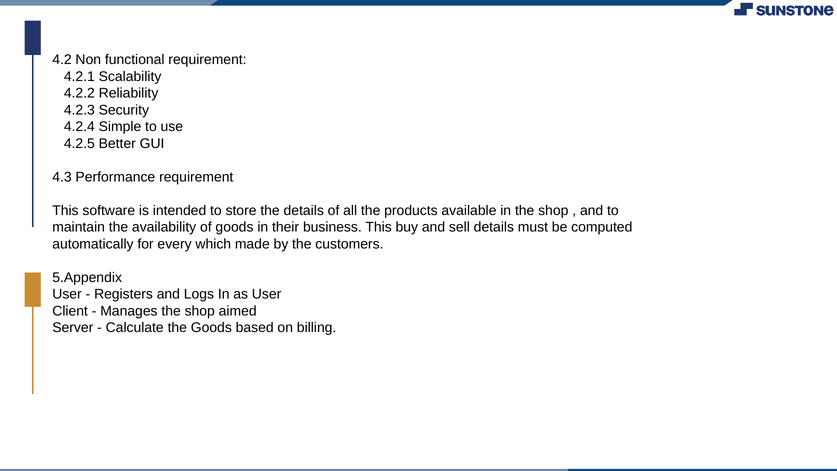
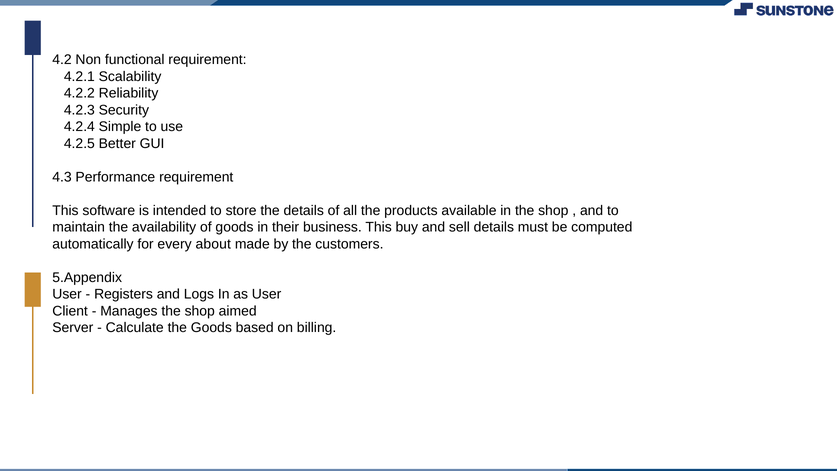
which: which -> about (213, 244)
